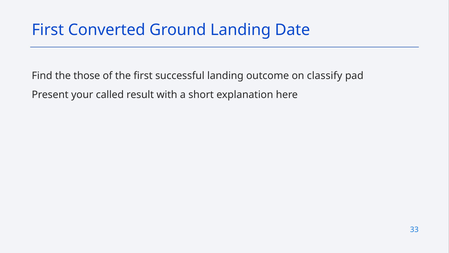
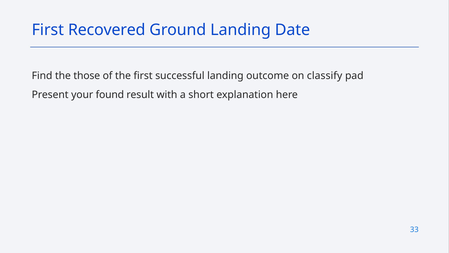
Converted: Converted -> Recovered (107, 30)
called: called -> found (110, 95)
